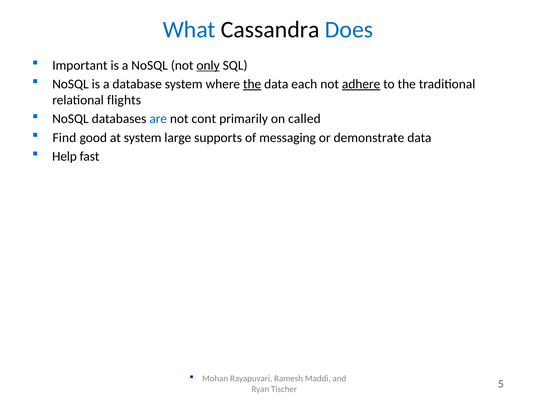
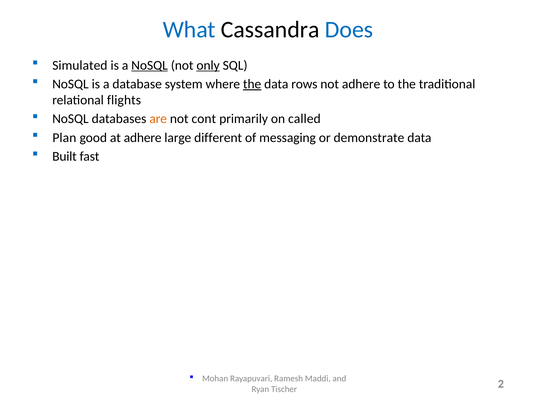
Important: Important -> Simulated (80, 65)
NoSQL underline: none -> present (150, 65)
each: each -> rows (304, 84)
adhere underline: present -> none (361, 84)
are colour: blue -> orange (158, 119)
Find: Find -> Plan (64, 138)
at system: system -> adhere (143, 138)
supports: supports -> different (218, 138)
Help: Help -> Built (64, 156)
5: 5 -> 2 (501, 384)
